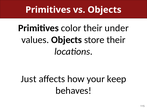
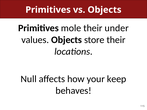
color: color -> mole (71, 28)
Just: Just -> Null (29, 79)
